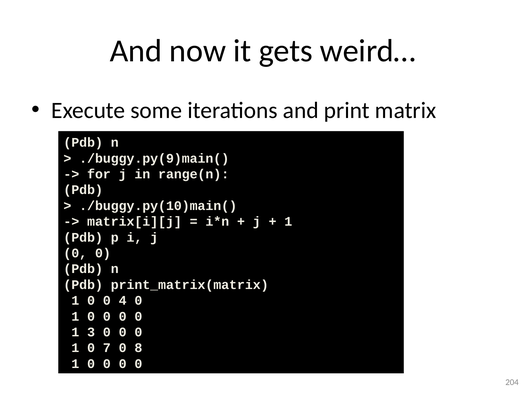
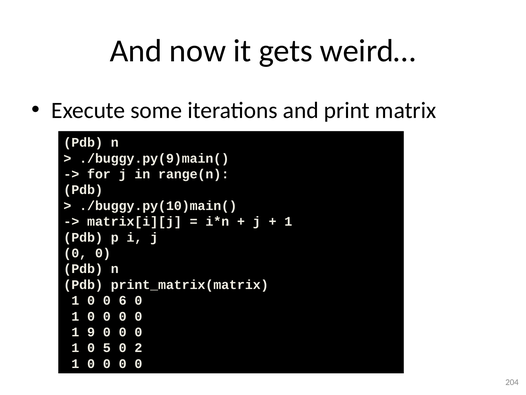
4: 4 -> 6 (123, 300)
3: 3 -> 9 (91, 332)
7: 7 -> 5 (107, 348)
8: 8 -> 2 (138, 348)
